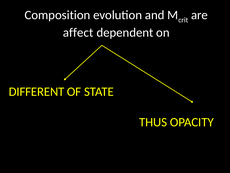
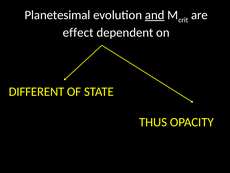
Composition: Composition -> Planetesimal (57, 15)
and underline: none -> present (155, 15)
affect: affect -> effect (78, 32)
